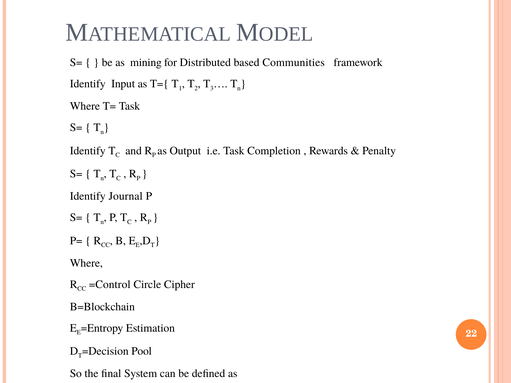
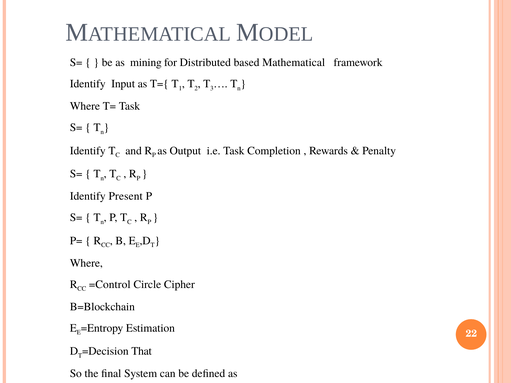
Communities: Communities -> Mathematical (294, 63)
Journal: Journal -> Present (126, 196)
Pool: Pool -> That (142, 351)
